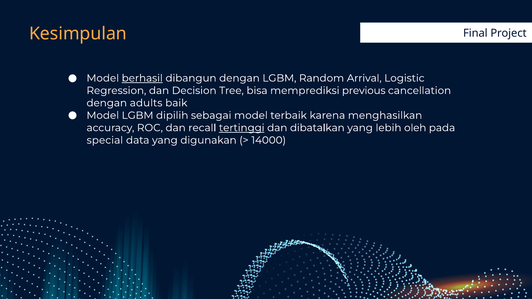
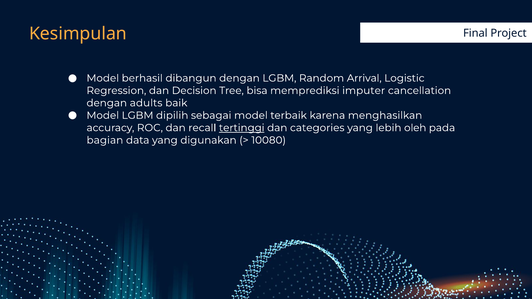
berhasil underline: present -> none (142, 78)
previous: previous -> imputer (364, 91)
dibatalkan: dibatalkan -> categories (317, 128)
special: special -> bagian (105, 140)
14000: 14000 -> 10080 (269, 140)
